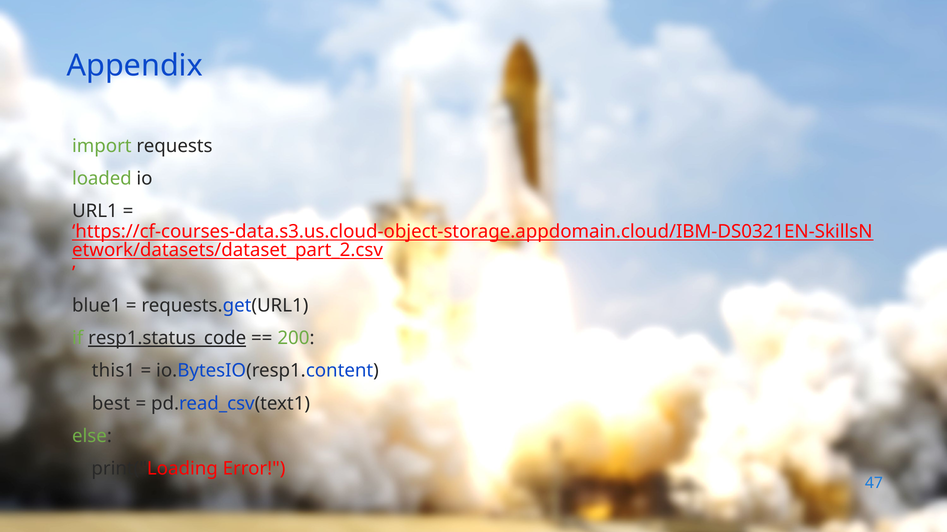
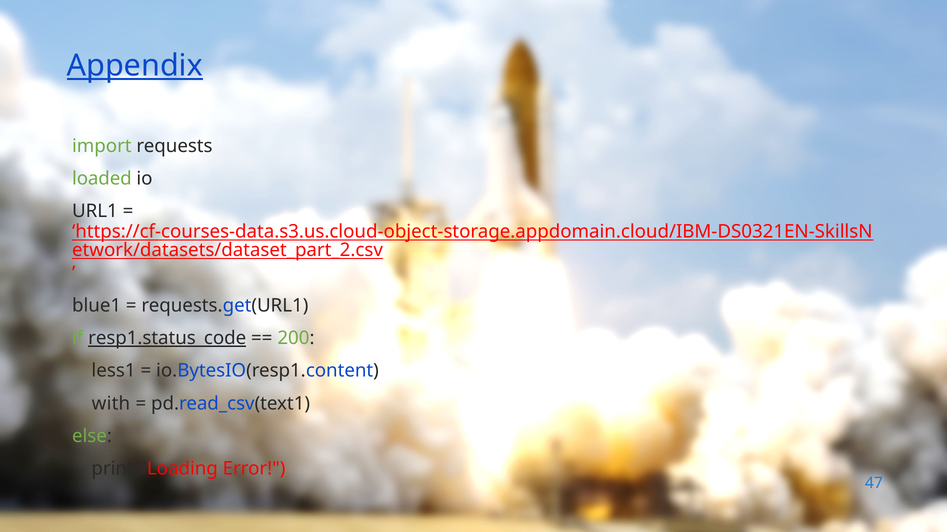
Appendix underline: none -> present (135, 66)
this1: this1 -> less1 (114, 371)
best: best -> with (111, 404)
